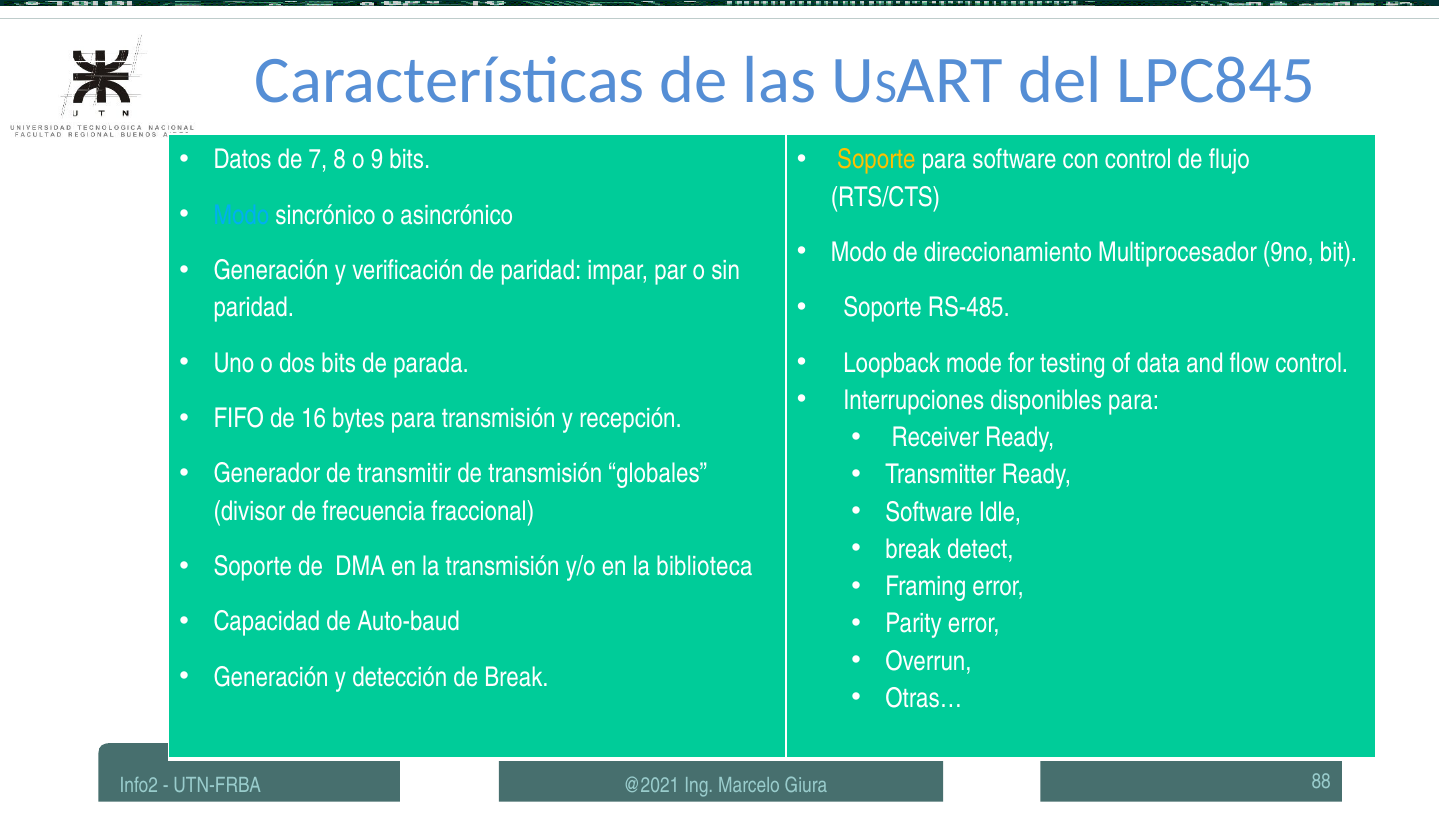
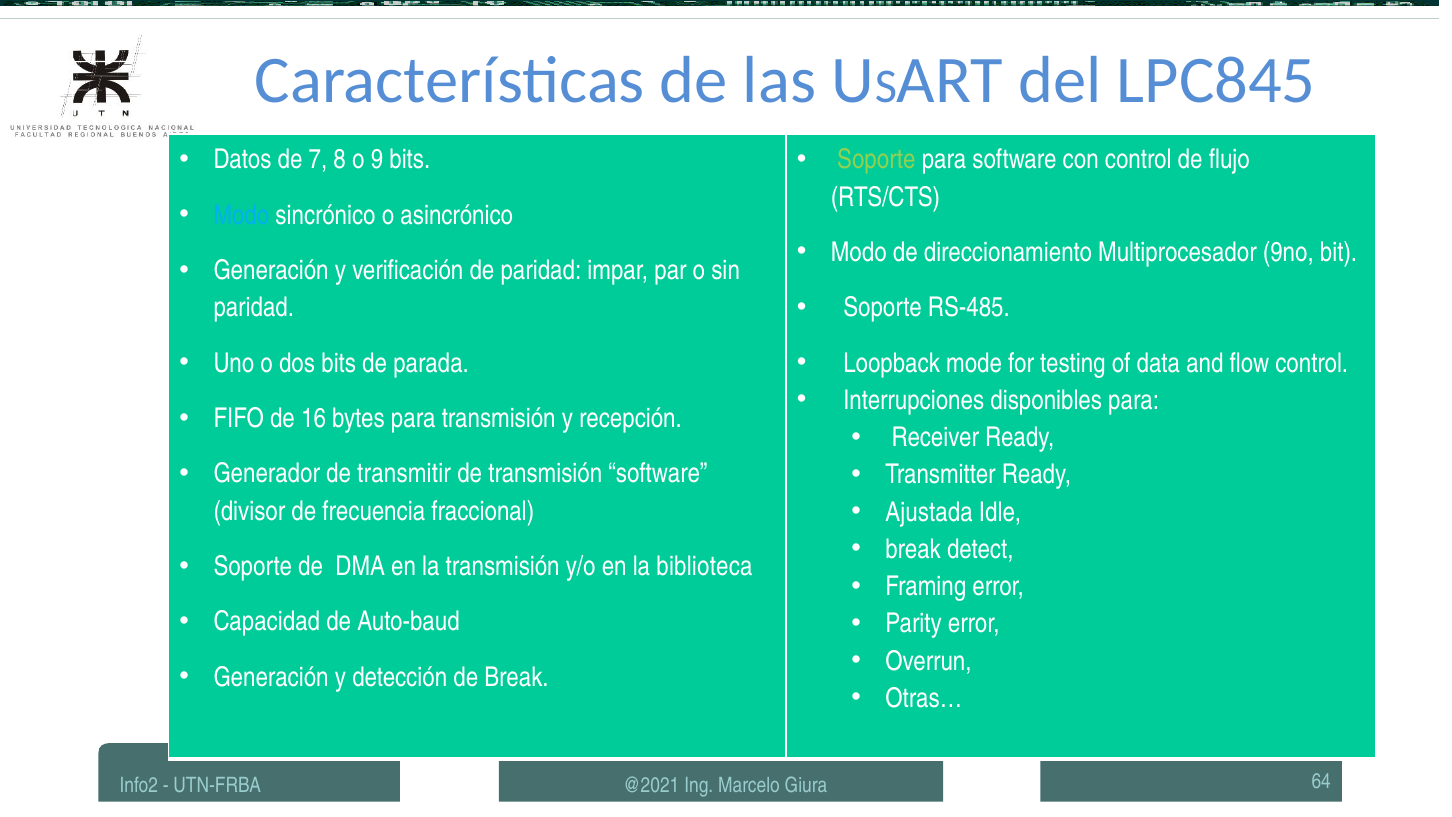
Soporte colour: yellow -> light green (876, 160)
transmisión globales: globales -> software (658, 474)
Software: Software -> Ajustada (929, 512)
88: 88 -> 64 (1321, 781)
